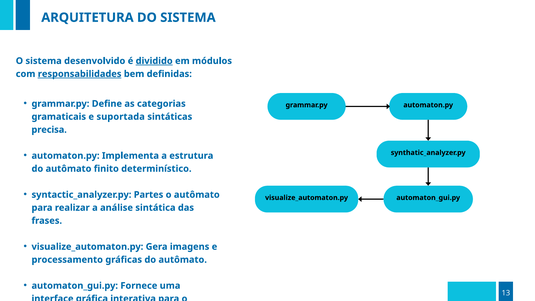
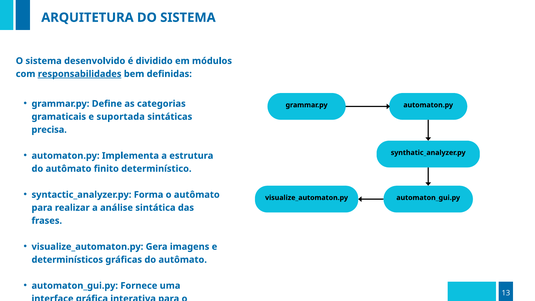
dividido underline: present -> none (154, 61)
Partes: Partes -> Forma (149, 195)
processamento: processamento -> determinísticos (67, 260)
